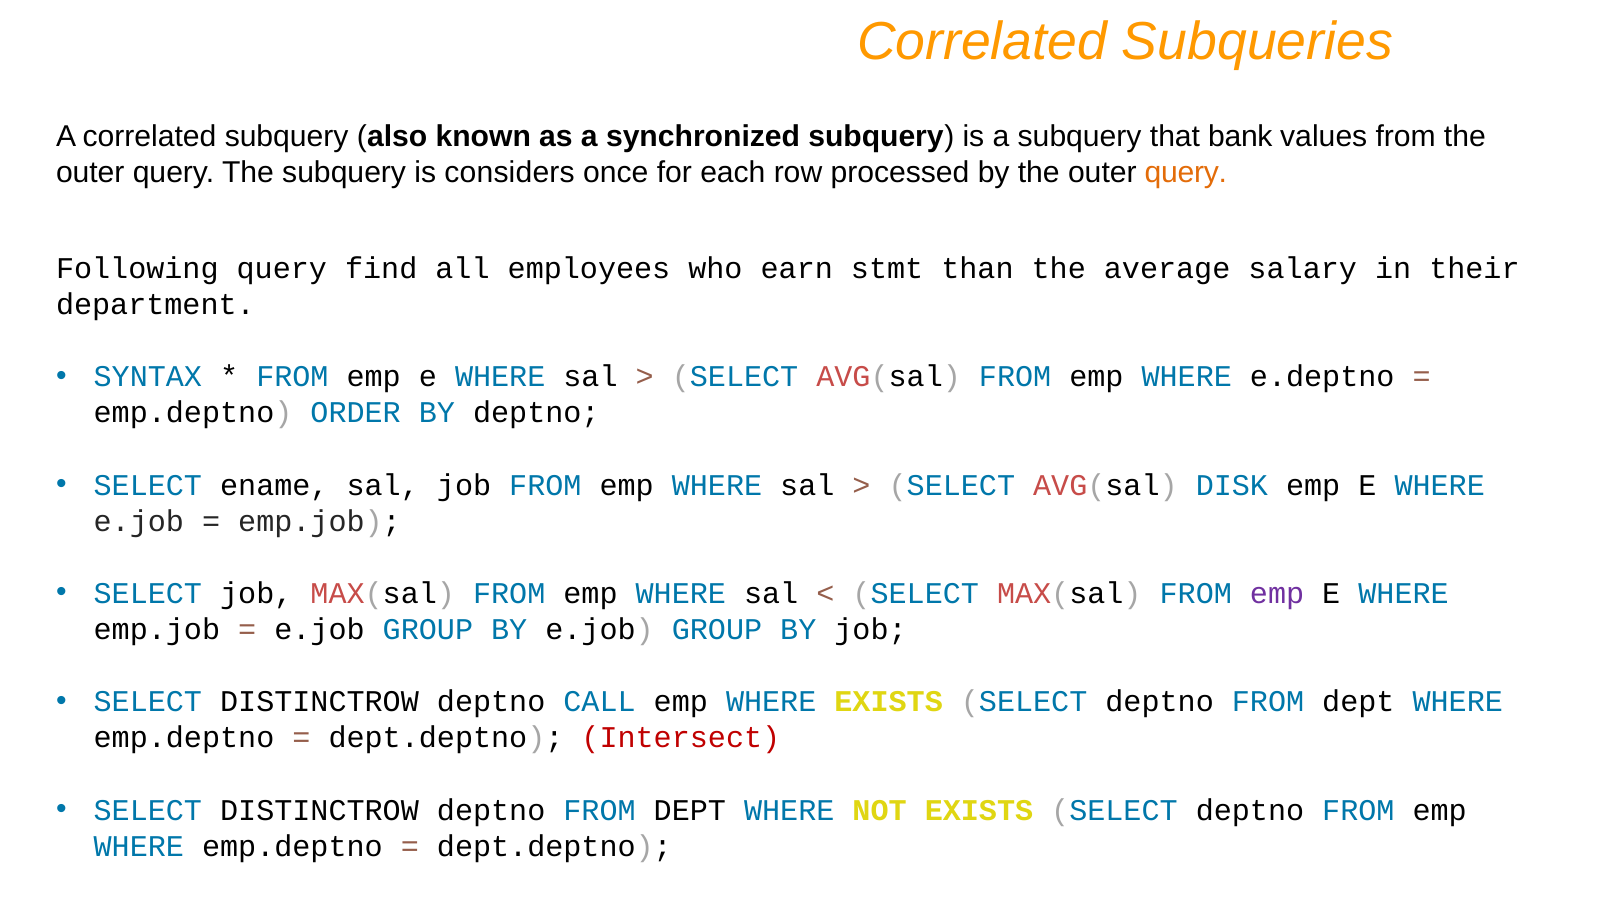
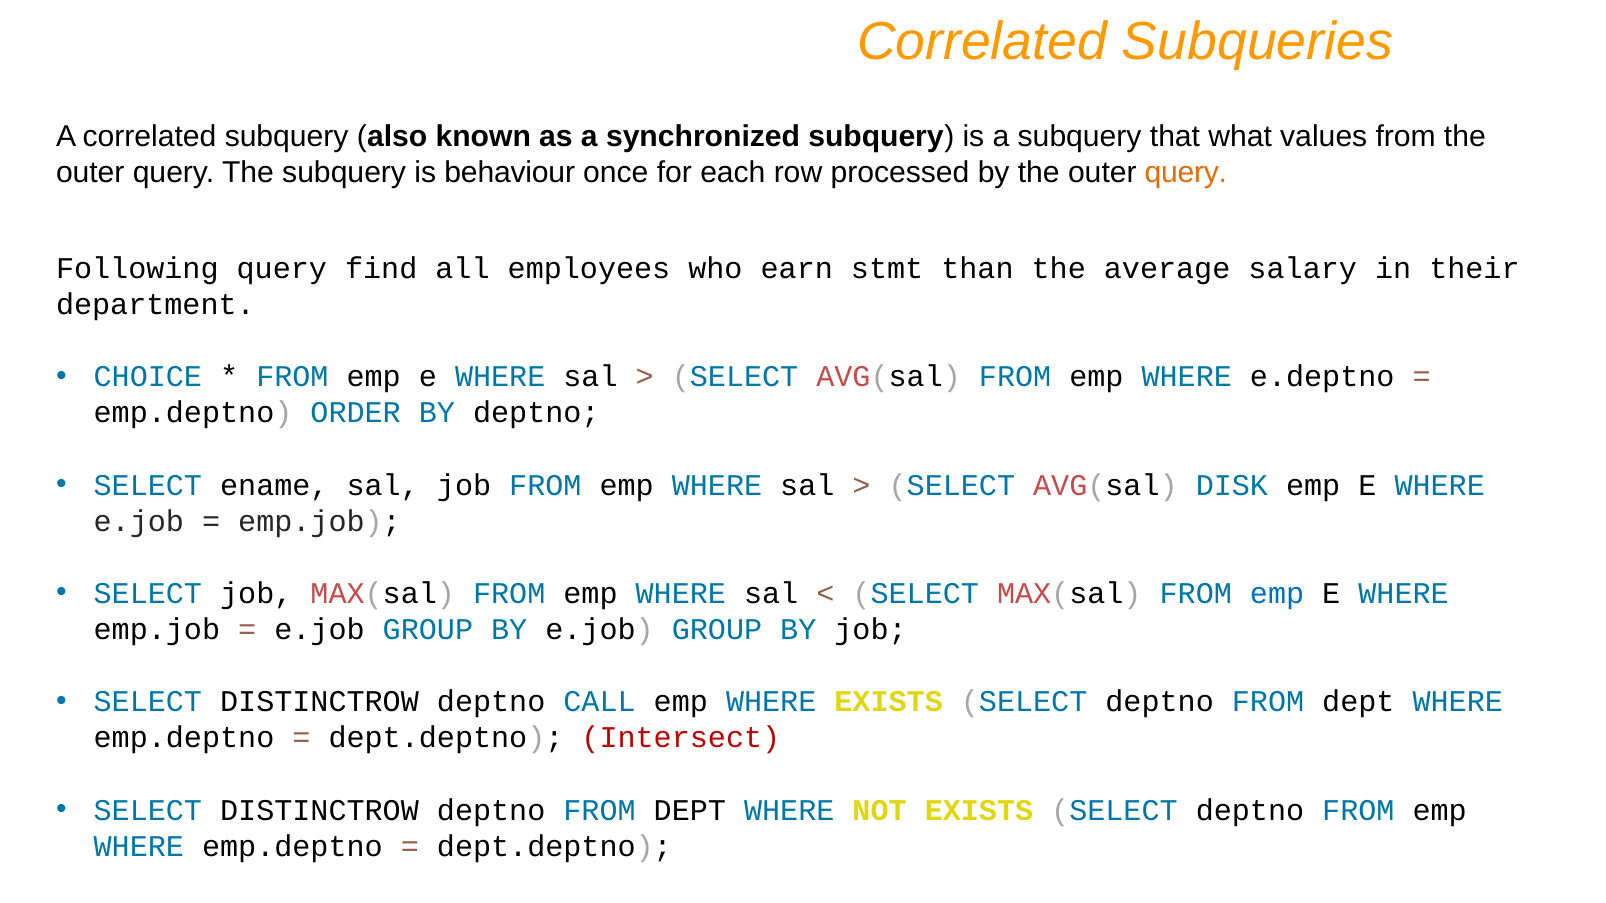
bank: bank -> what (1240, 136)
considers: considers -> behaviour (510, 173)
SYNTAX: SYNTAX -> CHOICE (148, 377)
emp colour: purple -> blue (1277, 594)
